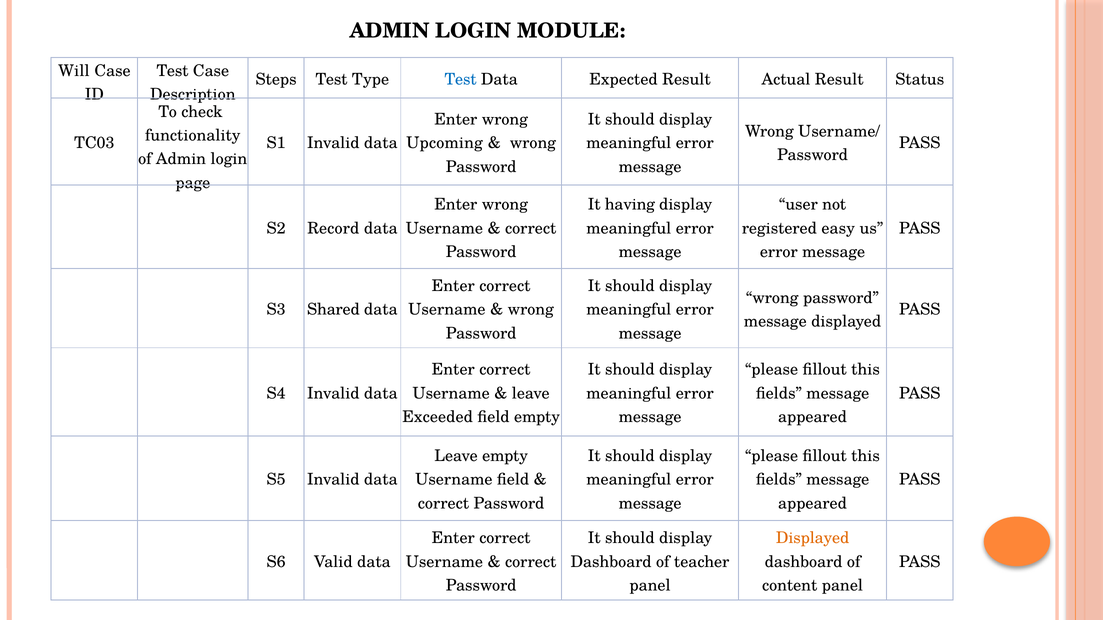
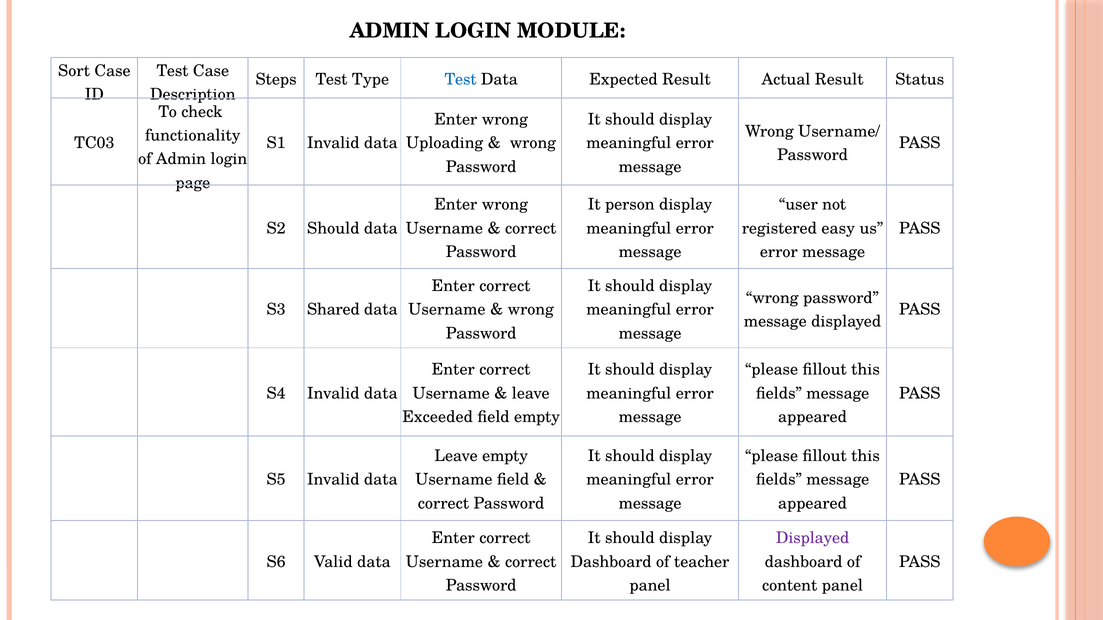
Will: Will -> Sort (74, 71)
Upcoming: Upcoming -> Uploading (445, 143)
having: having -> person (630, 205)
S2 Record: Record -> Should (333, 228)
Displayed colour: orange -> purple (813, 538)
